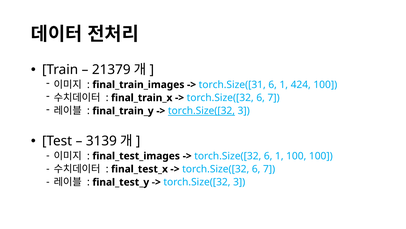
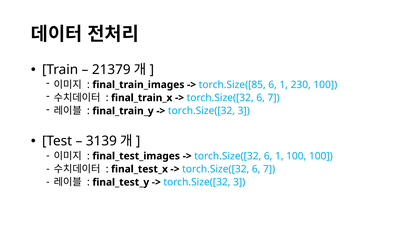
torch.Size([31: torch.Size([31 -> torch.Size([85 (232, 84)
424: 424 -> 230 (301, 84)
torch.Size([32 underline: present -> none (201, 111)
